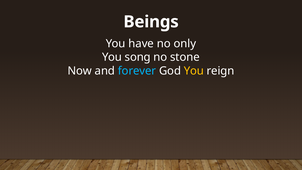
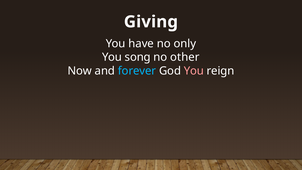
Beings: Beings -> Giving (151, 22)
stone: stone -> other (185, 57)
You colour: yellow -> pink (194, 71)
